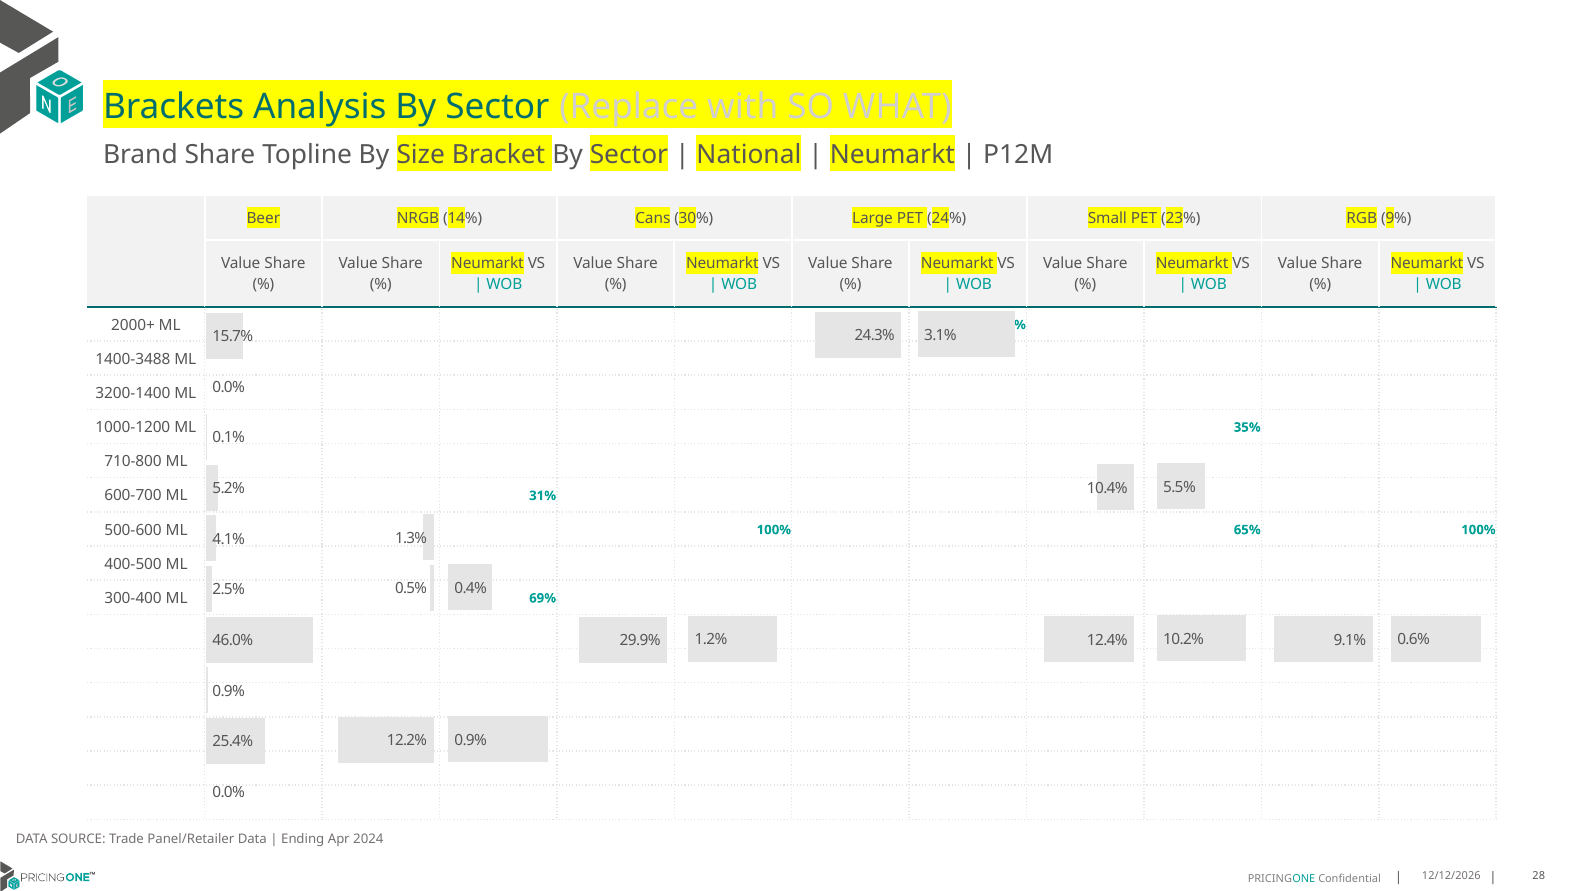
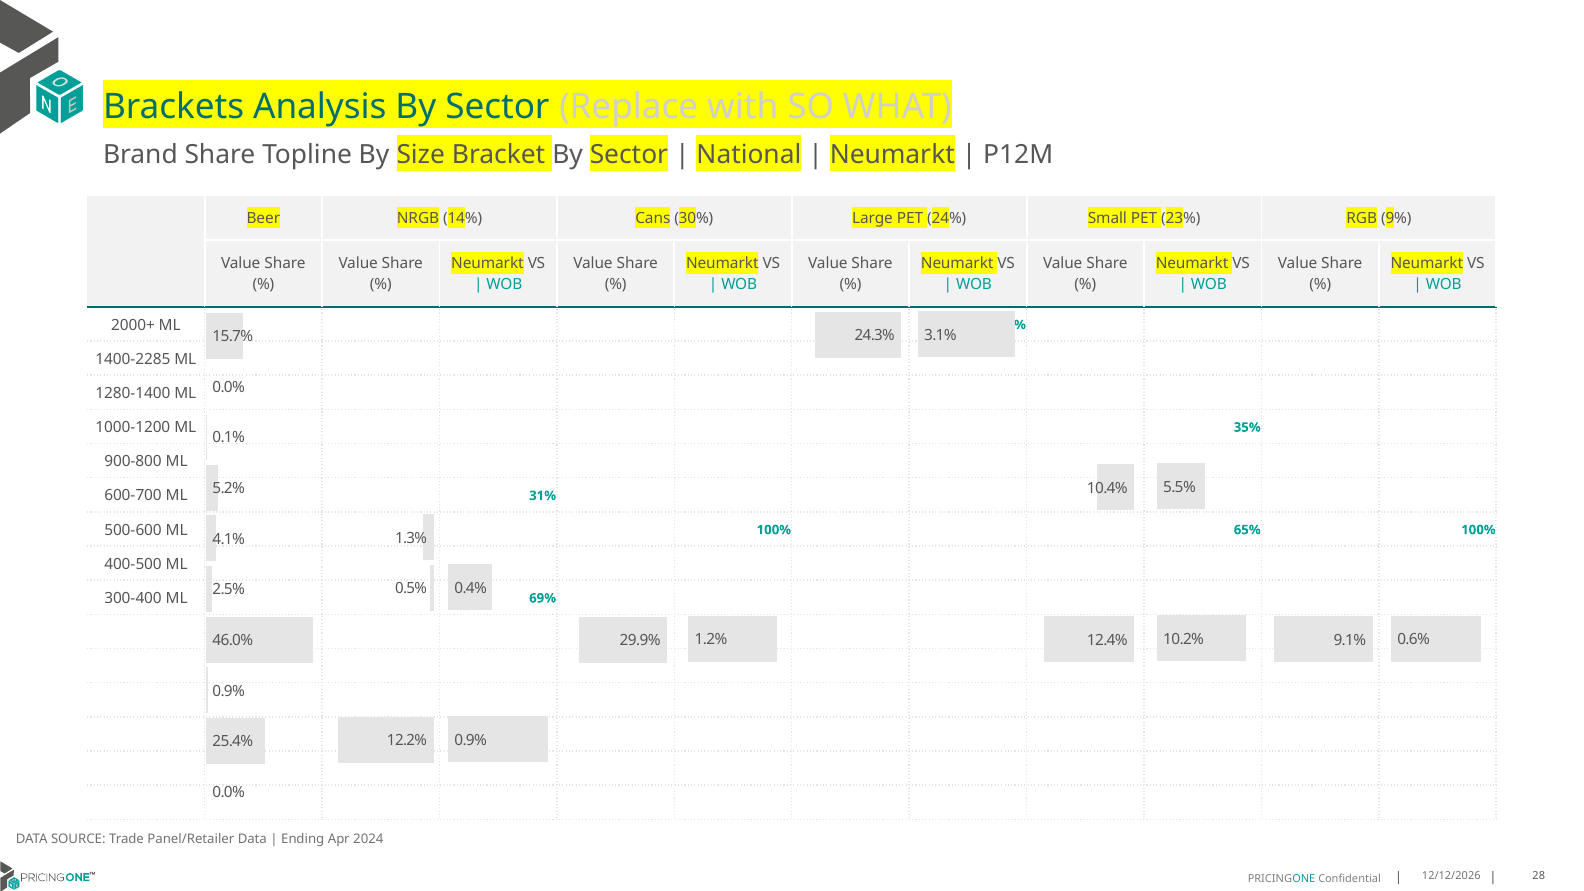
1400-3488: 1400-3488 -> 1400-2285 (133, 359)
3200-1400: 3200-1400 -> 1280-1400 (133, 393)
710-800: 710-800 -> 900-800 (133, 462)
